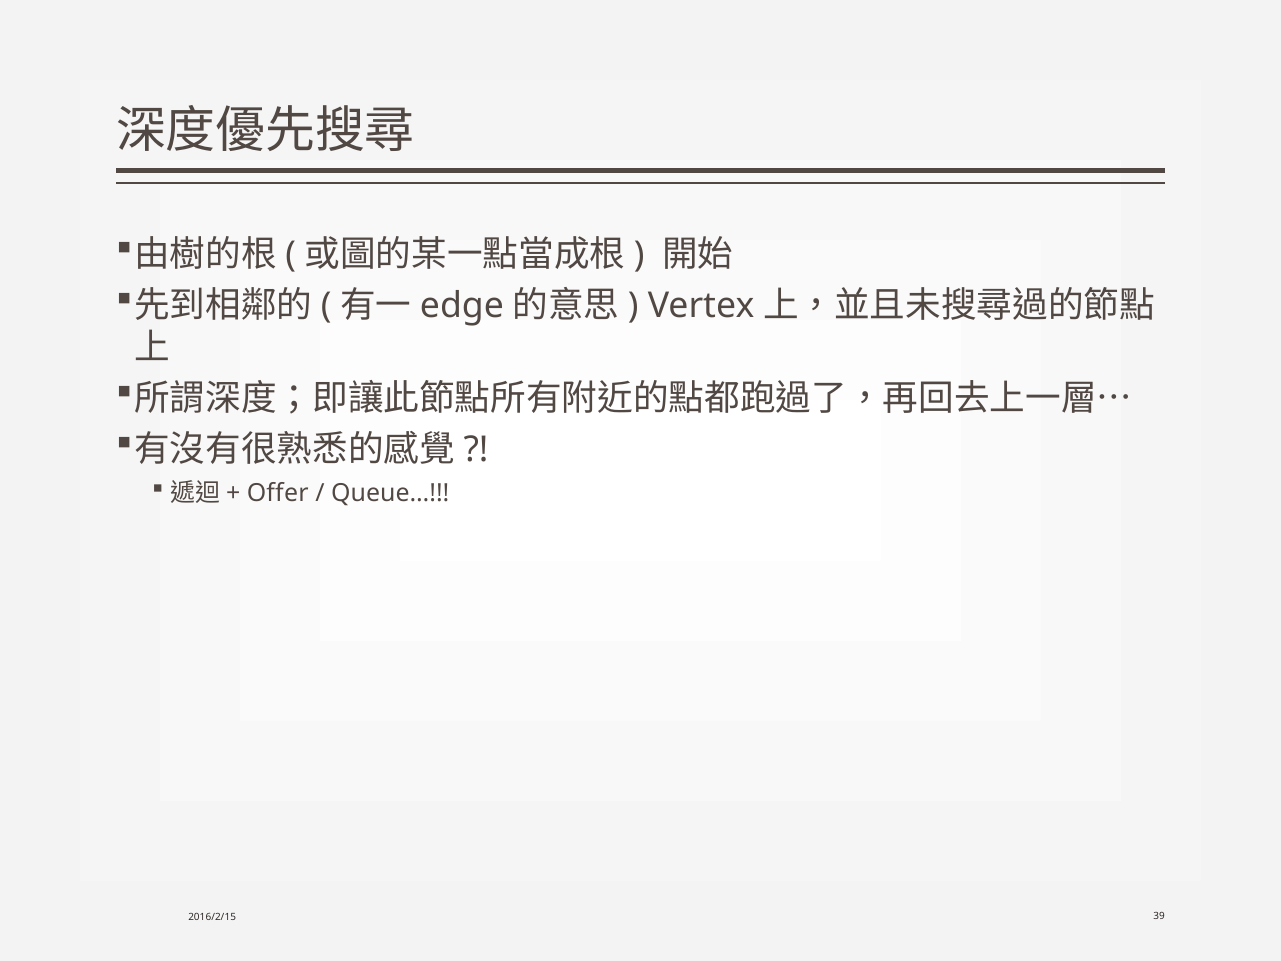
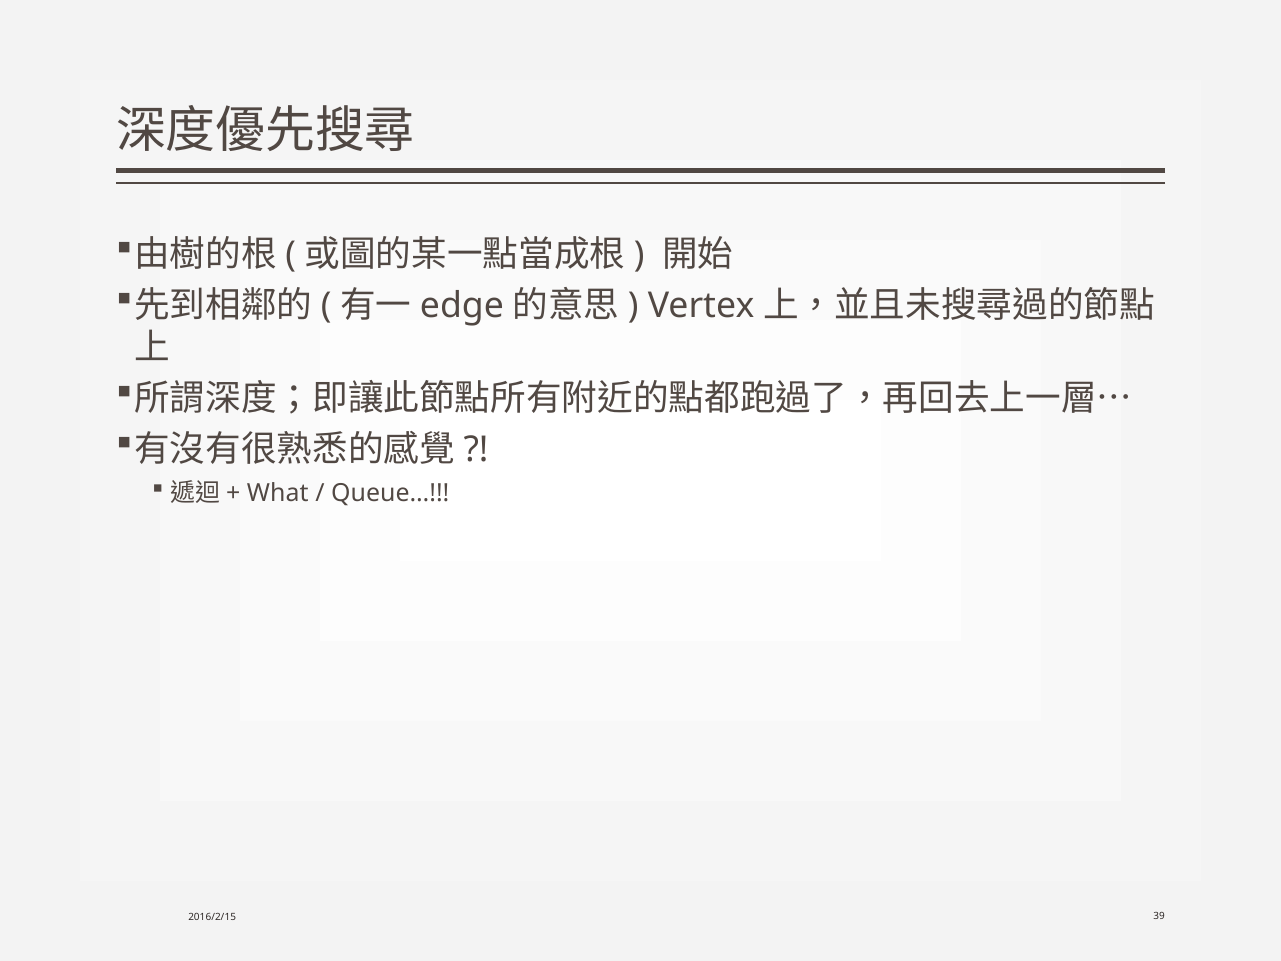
Offer: Offer -> What (278, 493)
